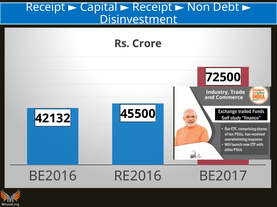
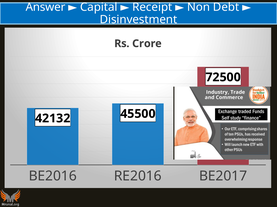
Receipt: Receipt -> Answer (46, 7)
